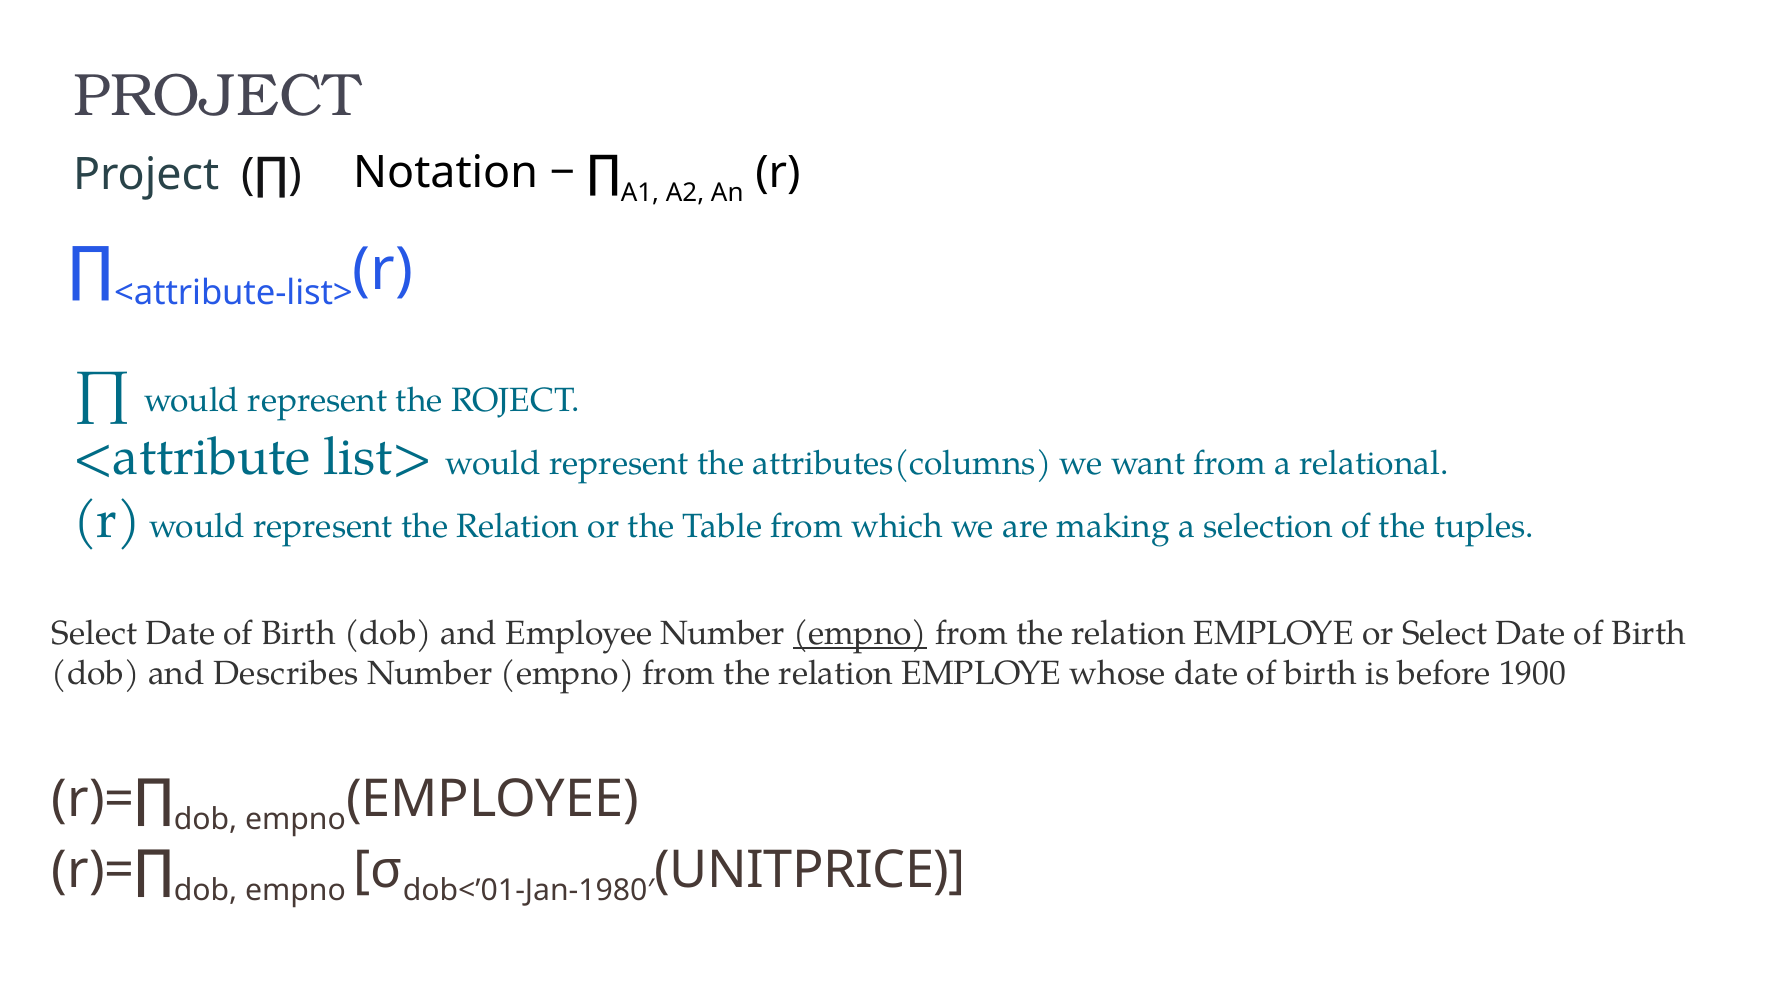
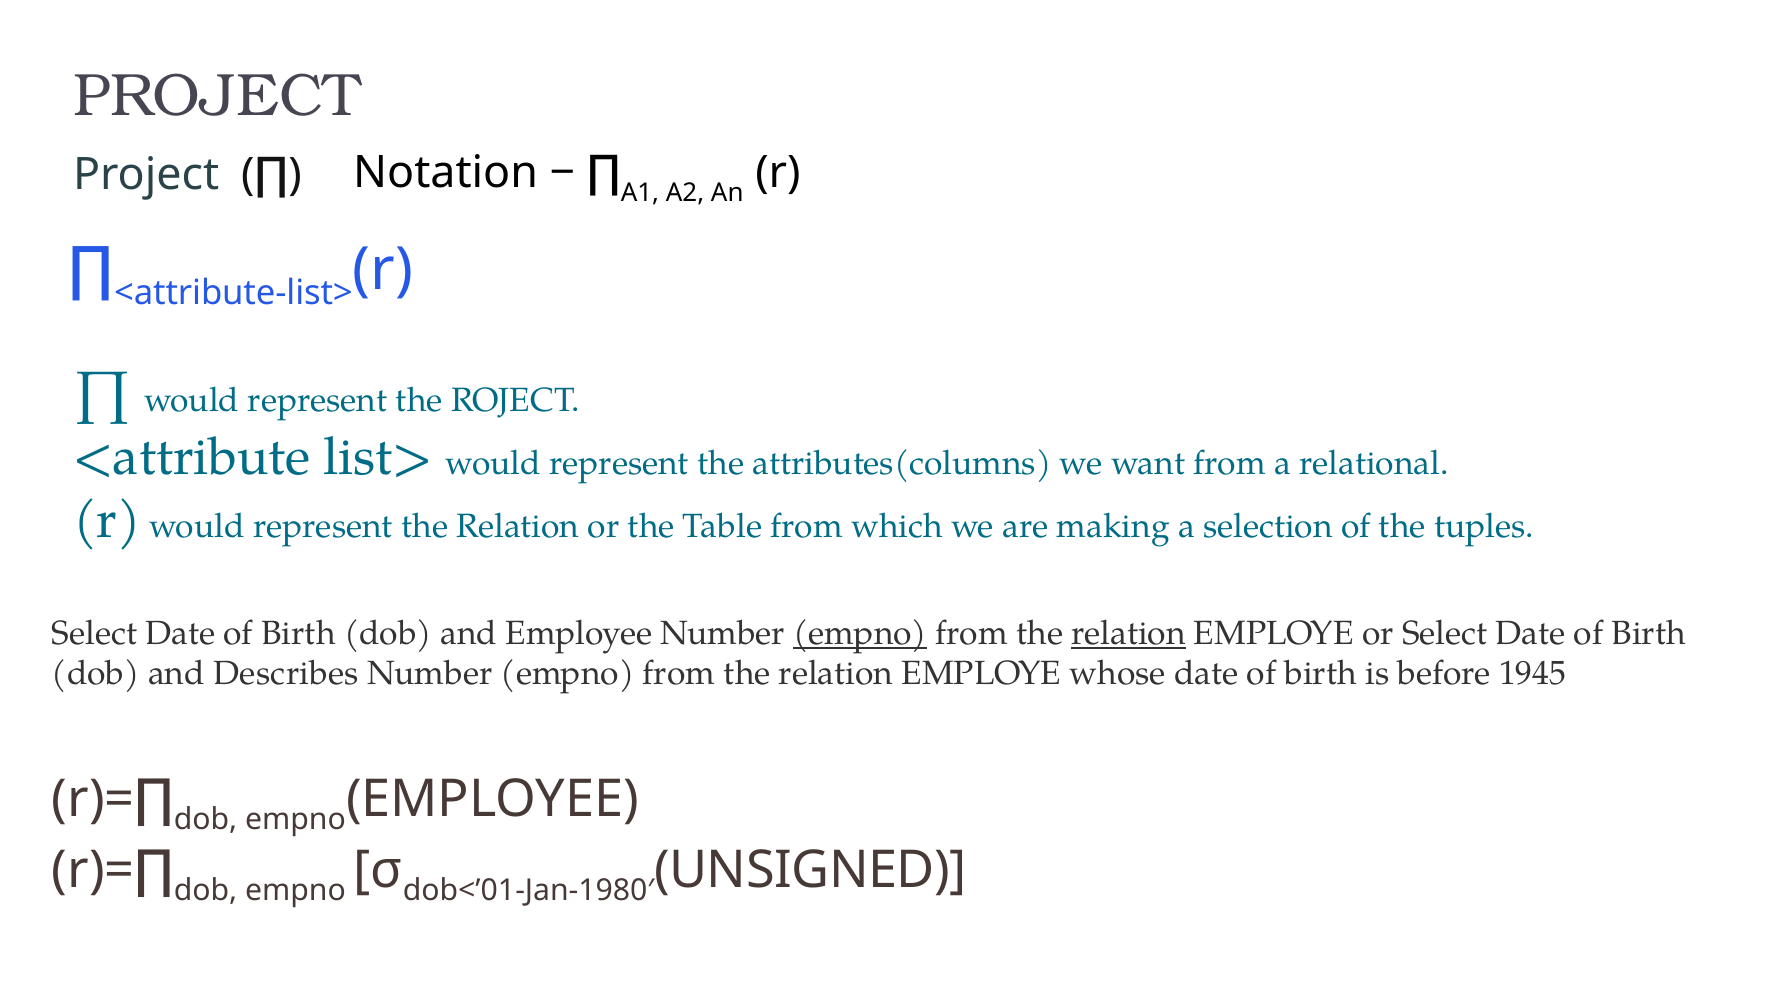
relation underline: none -> present (1129, 634)
1900: 1900 -> 1945 (1533, 674)
UNITPRICE: UNITPRICE -> UNSIGNED (810, 871)
